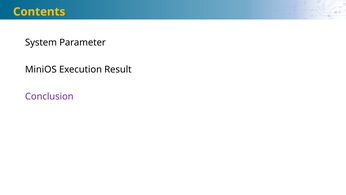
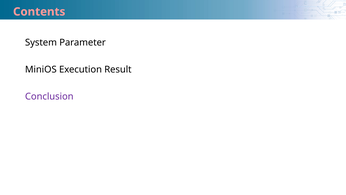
Contents colour: yellow -> pink (39, 12)
